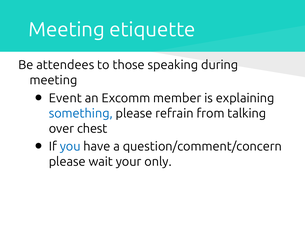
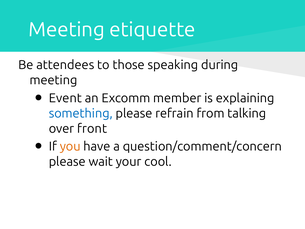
chest: chest -> front (92, 128)
you colour: blue -> orange (70, 146)
only: only -> cool (158, 162)
